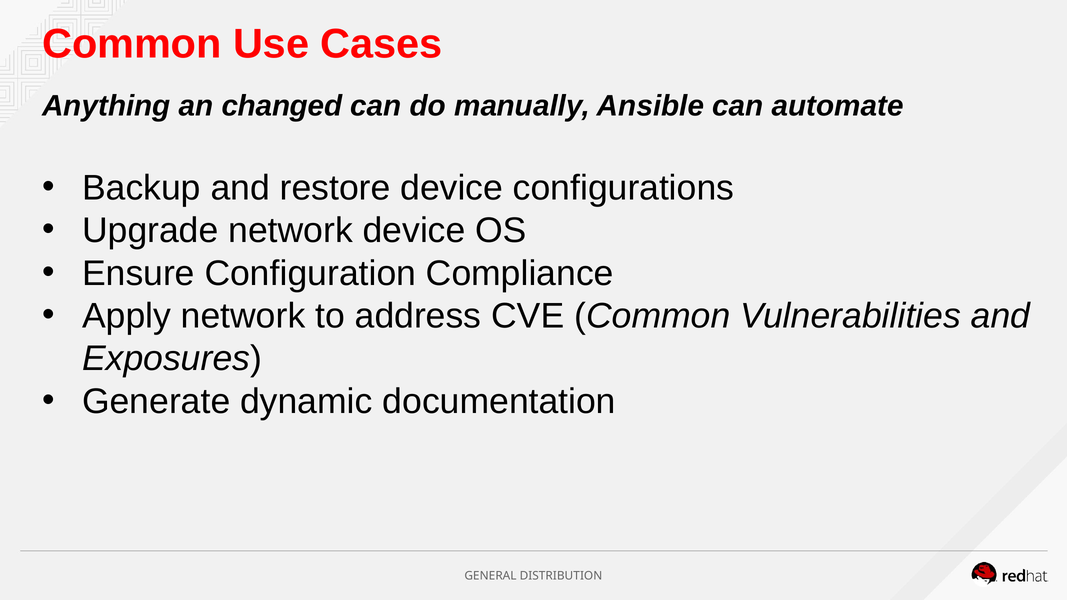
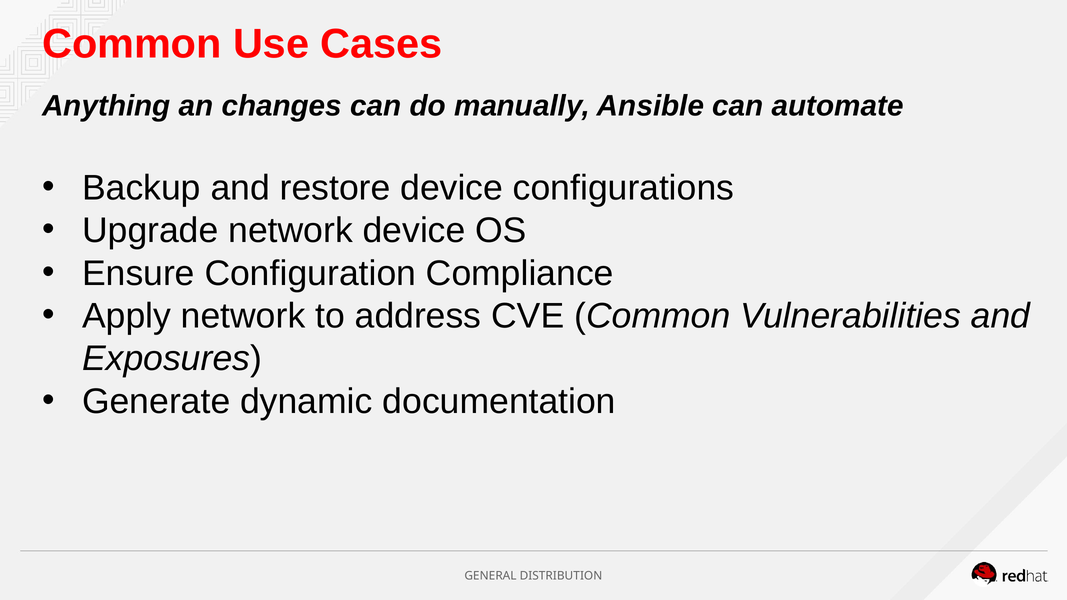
changed: changed -> changes (282, 106)
